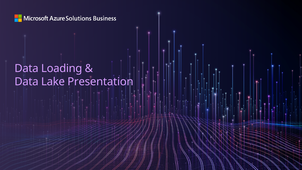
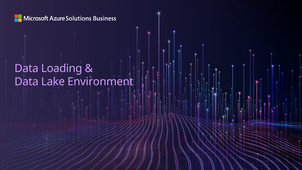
Presentation: Presentation -> Environment (100, 82)
